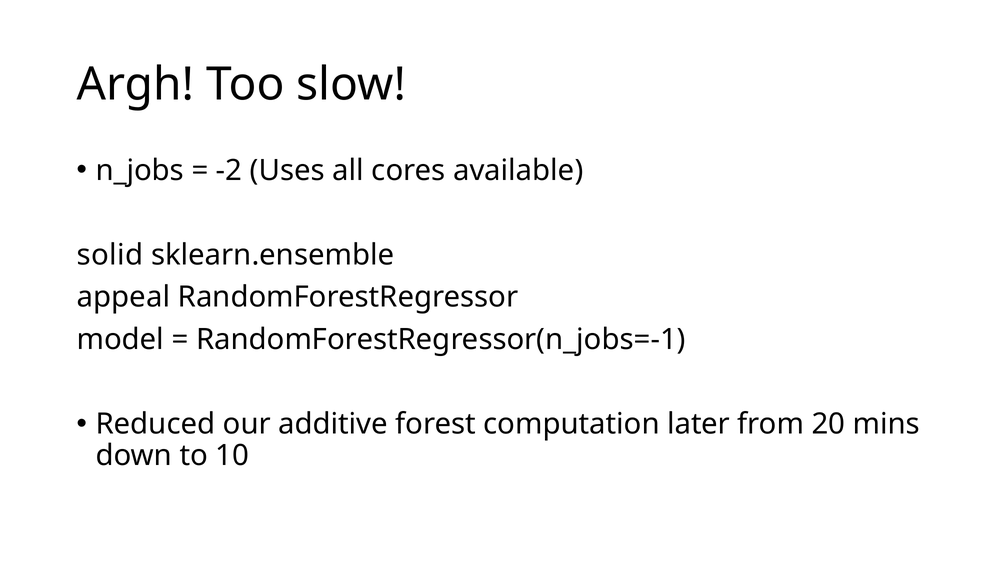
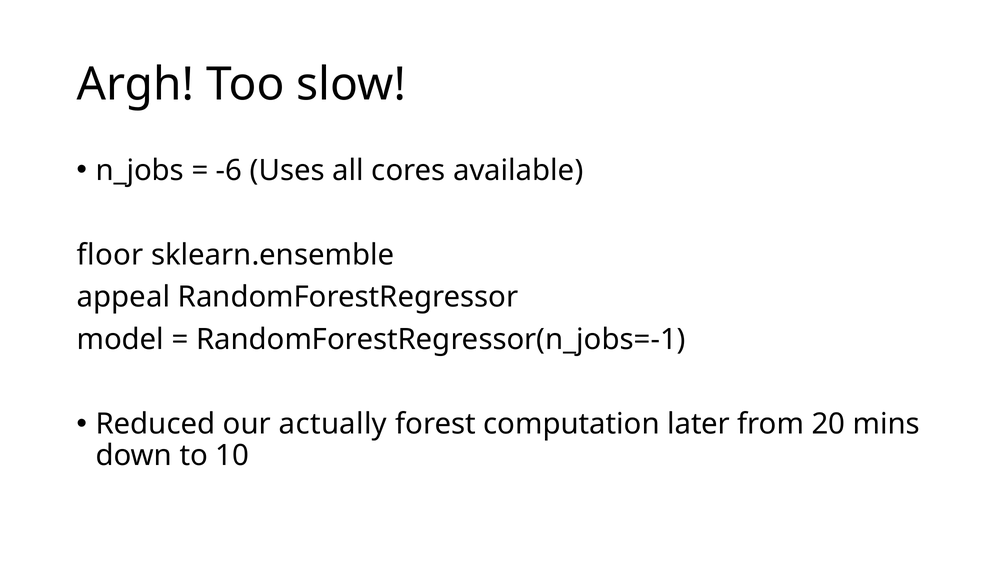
-2: -2 -> -6 (229, 170)
solid: solid -> floor (110, 255)
additive: additive -> actually (333, 424)
